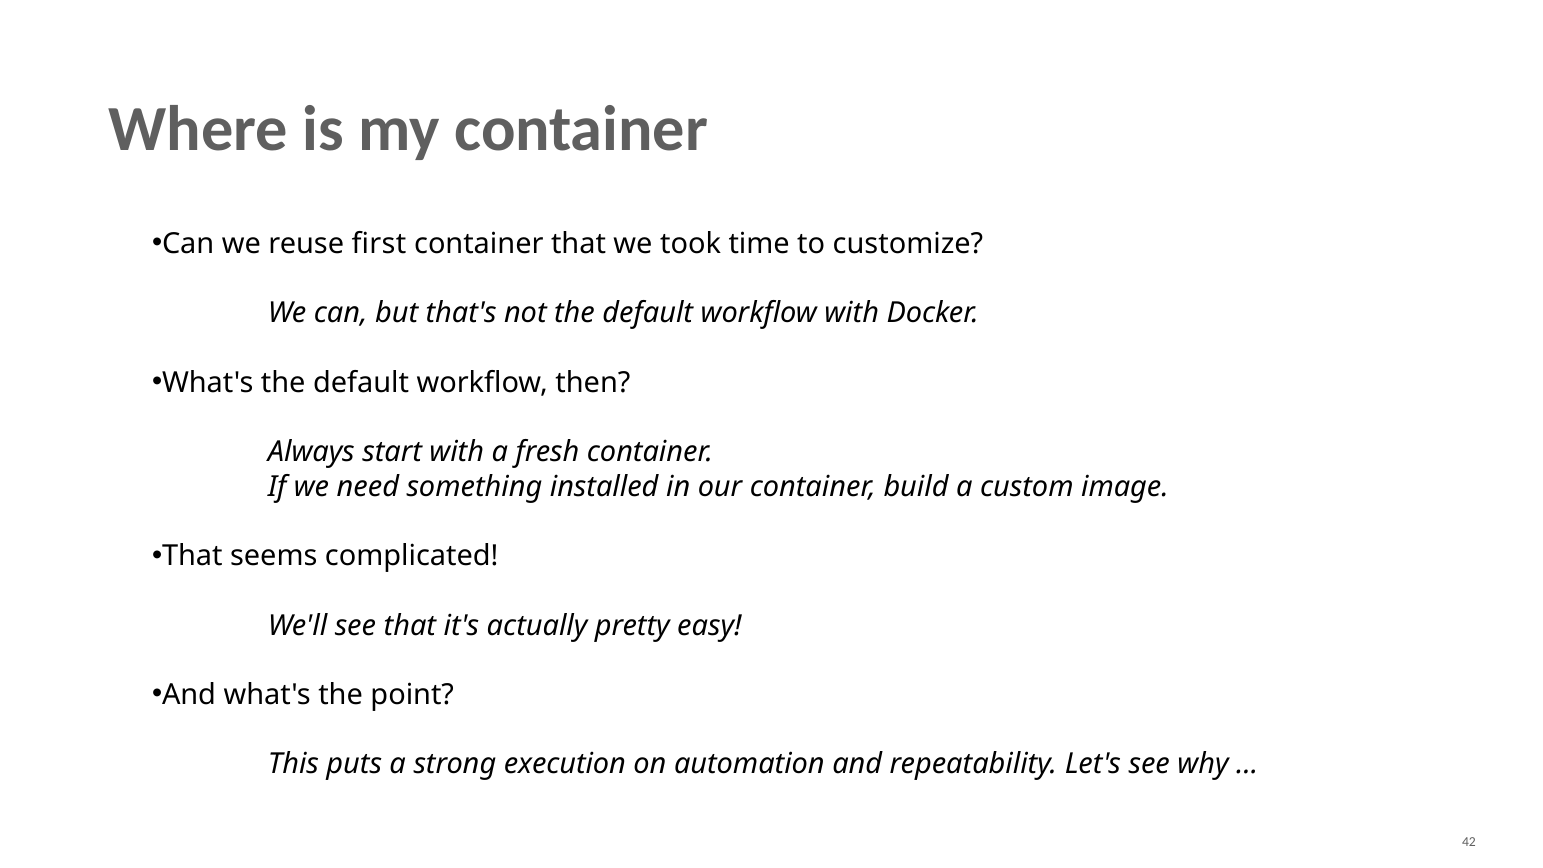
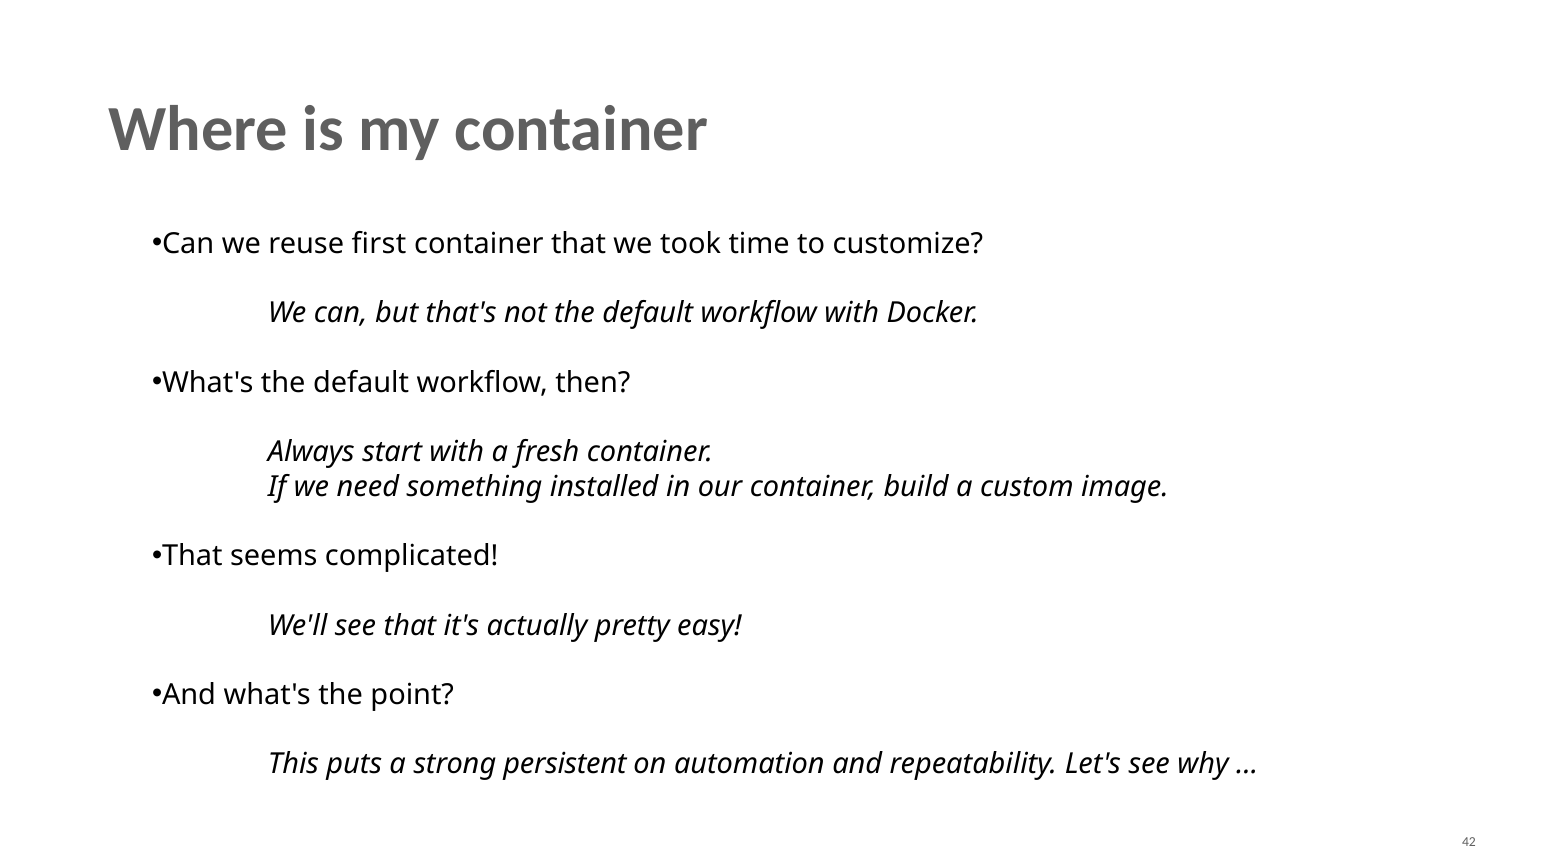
execution: execution -> persistent (565, 765)
